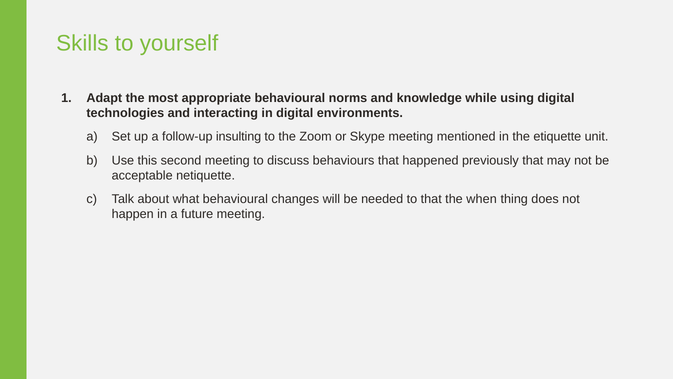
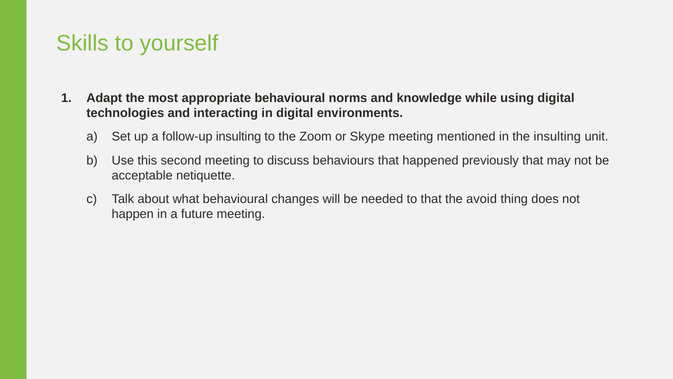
the etiquette: etiquette -> insulting (557, 137)
when: when -> avoid (482, 199)
